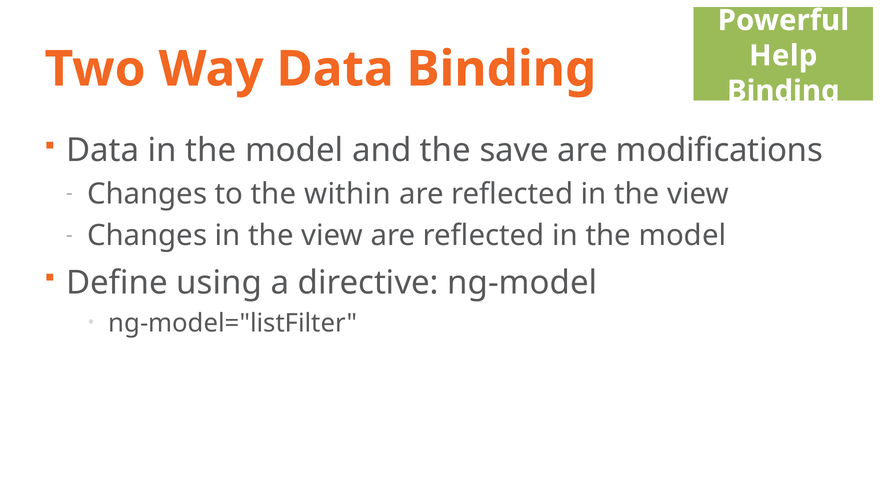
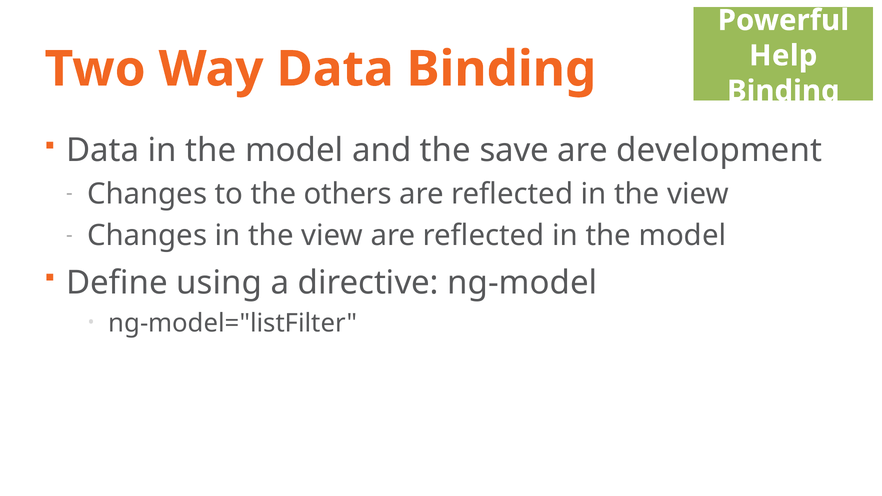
modifications: modifications -> development (719, 151)
within: within -> others (348, 194)
